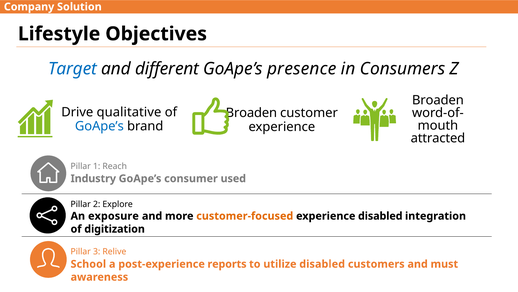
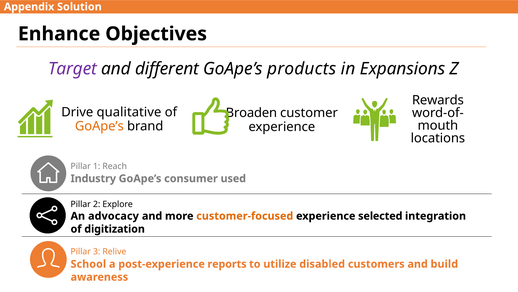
Company: Company -> Appendix (29, 7)
Lifestyle: Lifestyle -> Enhance (59, 34)
Target colour: blue -> purple (73, 69)
presence: presence -> products (302, 69)
Consumers: Consumers -> Expansions (403, 69)
Broaden: Broaden -> Rewards (438, 100)
GoApe’s colour: blue -> orange (99, 126)
attracted: attracted -> locations (438, 138)
exposure: exposure -> advocacy (113, 216)
experience disabled: disabled -> selected (380, 216)
must: must -> build (444, 264)
